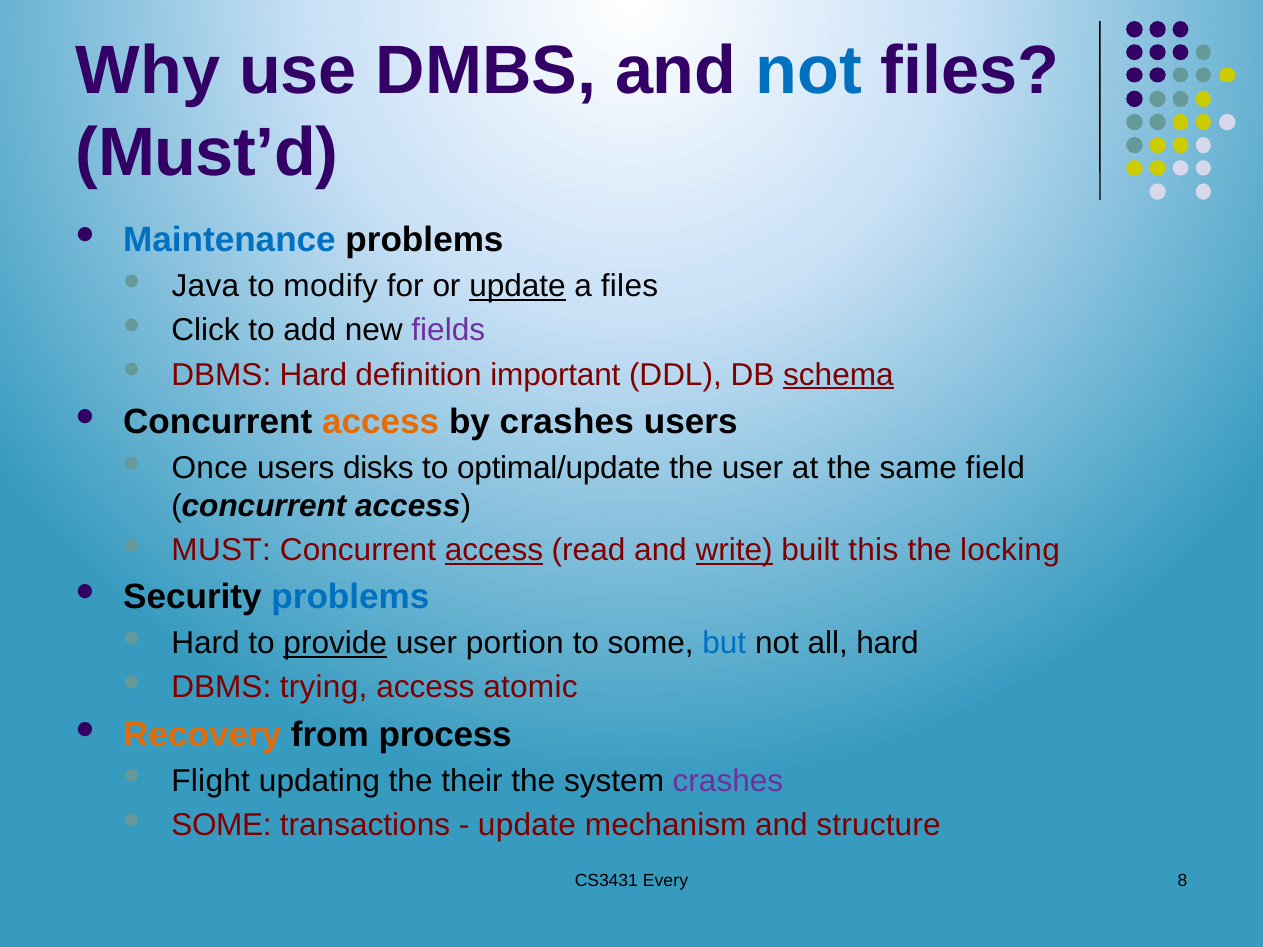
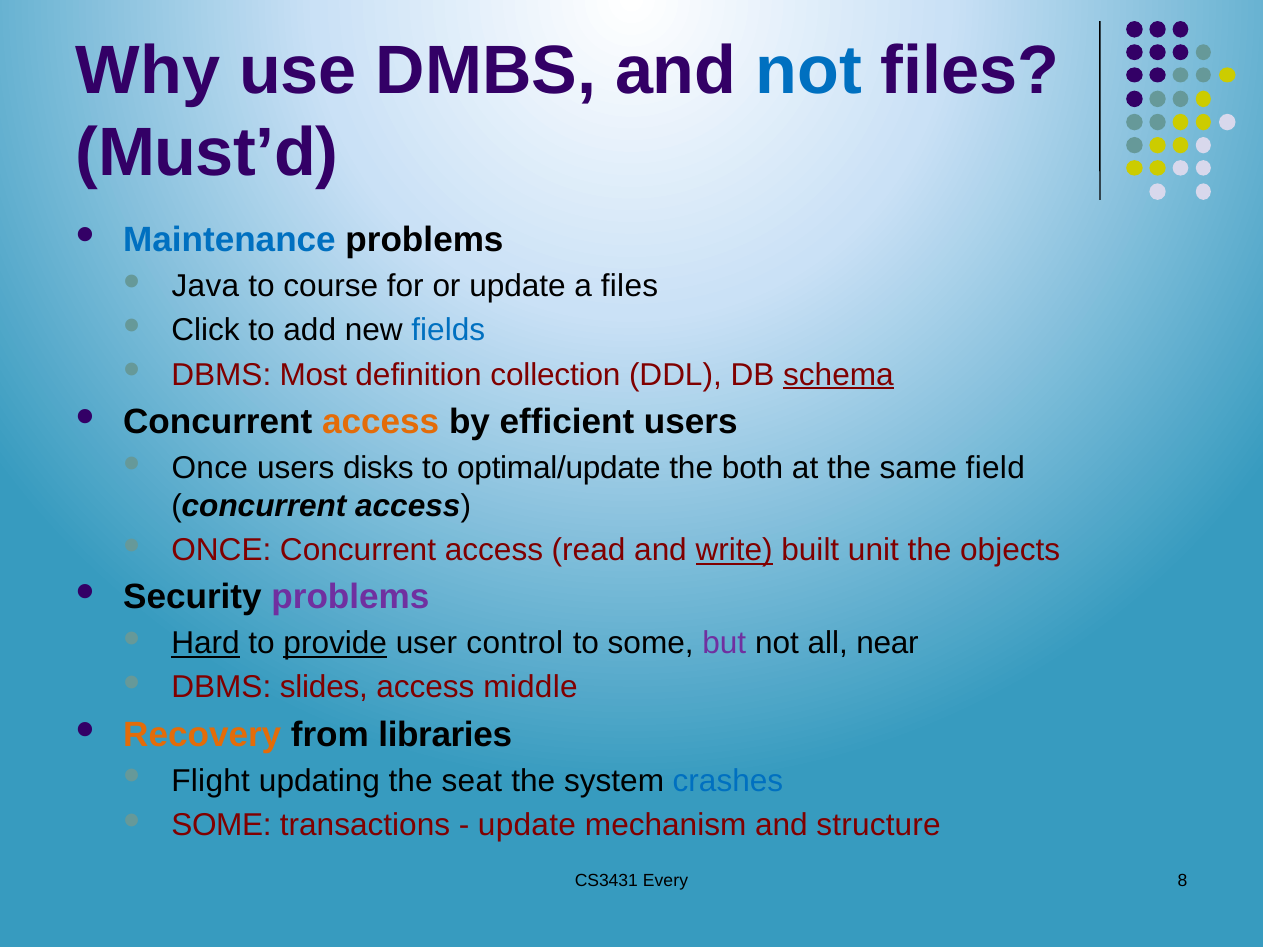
modify: modify -> course (331, 286)
update underline: present -> none (518, 286)
fields colour: purple -> blue (448, 331)
DBMS Hard: Hard -> Most (313, 375)
important: important -> collection (555, 375)
by crashes: crashes -> efficient (567, 422)
the user: user -> both (753, 468)
MUST: MUST -> ONCE (221, 550)
access underline: present -> none (494, 550)
this: this -> unit (873, 550)
locking: locking -> objects (1010, 550)
problems colour: blue -> purple (350, 597)
Hard underline: none -> present (206, 644)
portion: portion -> control (515, 644)
but colour: blue -> purple (724, 644)
all hard: hard -> near (887, 644)
trying: trying -> slides (324, 688)
atomic: atomic -> middle (530, 688)
process: process -> libraries (445, 735)
their: their -> seat (472, 781)
crashes colour: purple -> blue (728, 781)
